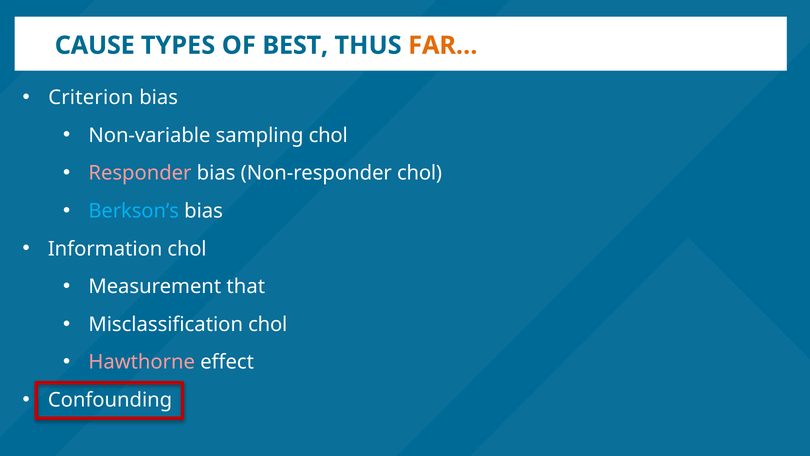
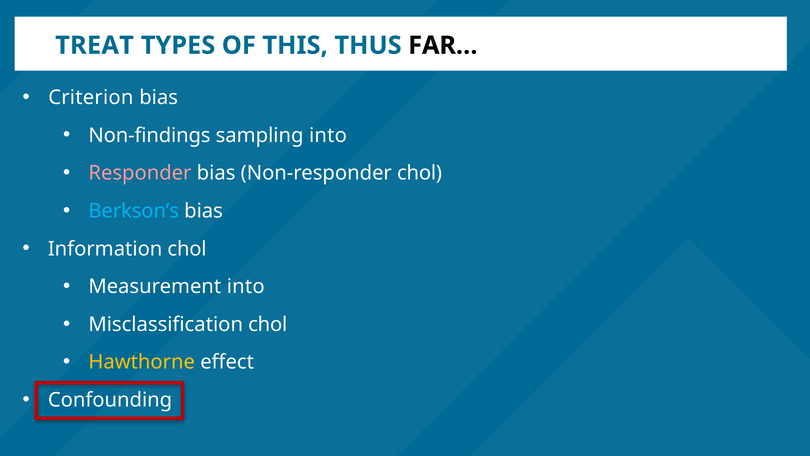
CAUSE: CAUSE -> TREAT (94, 45)
BEST: BEST -> THIS (295, 45)
FAR… colour: orange -> black (443, 45)
Non-variable: Non-variable -> Non-findings (149, 135)
sampling chol: chol -> into (328, 135)
Measurement that: that -> into (246, 286)
Hawthorne colour: pink -> yellow (142, 362)
